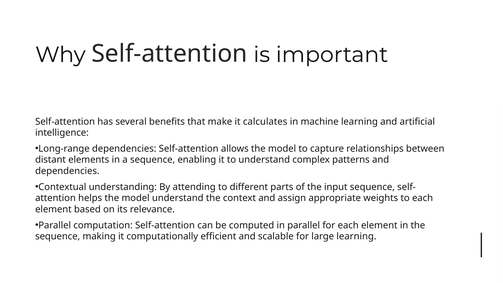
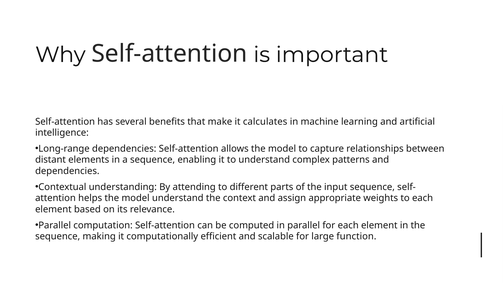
large learning: learning -> function (356, 236)
